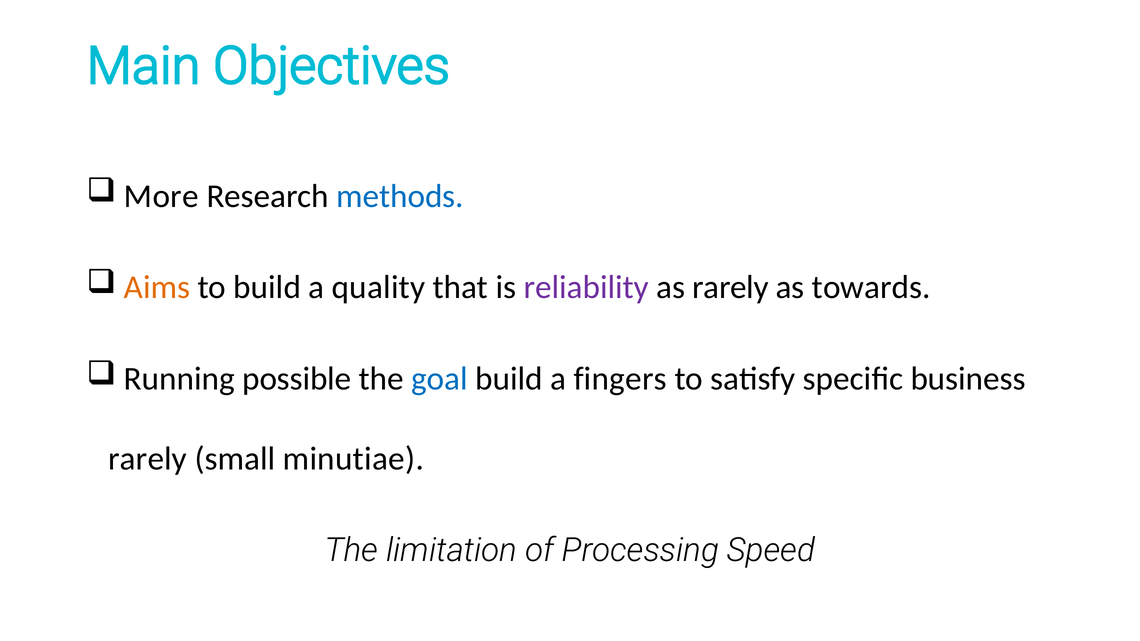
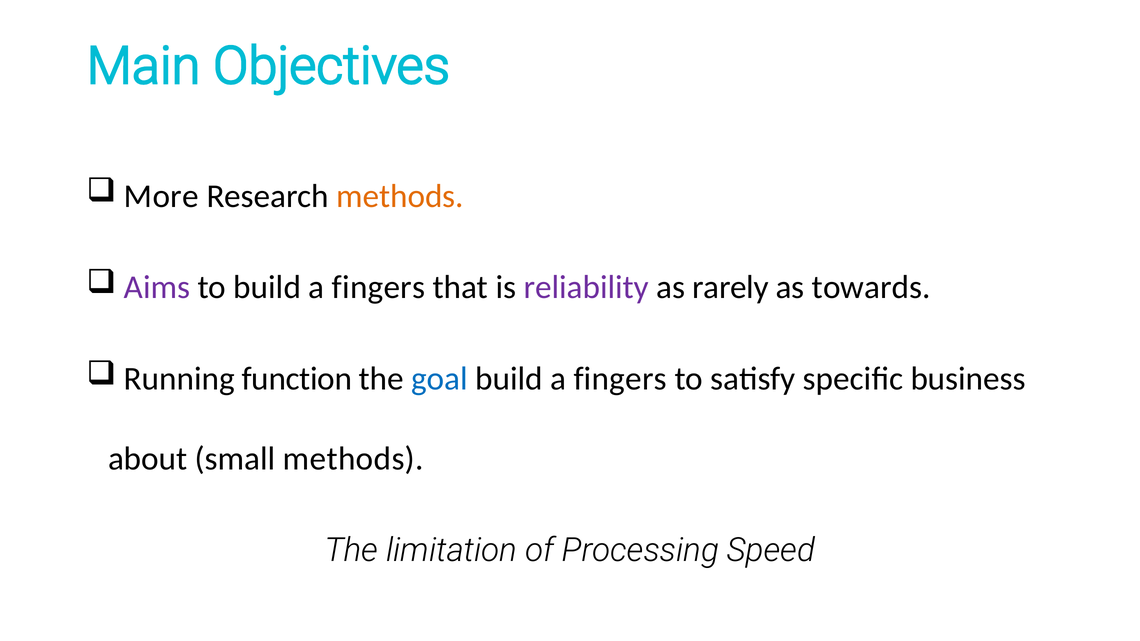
methods colour: blue -> orange (400, 196)
Aims colour: orange -> purple (157, 288)
to build a quality: quality -> fingers (378, 288)
possible: possible -> function (297, 379)
rarely: rarely -> about (148, 459)
small minutiae: minutiae -> methods (353, 459)
